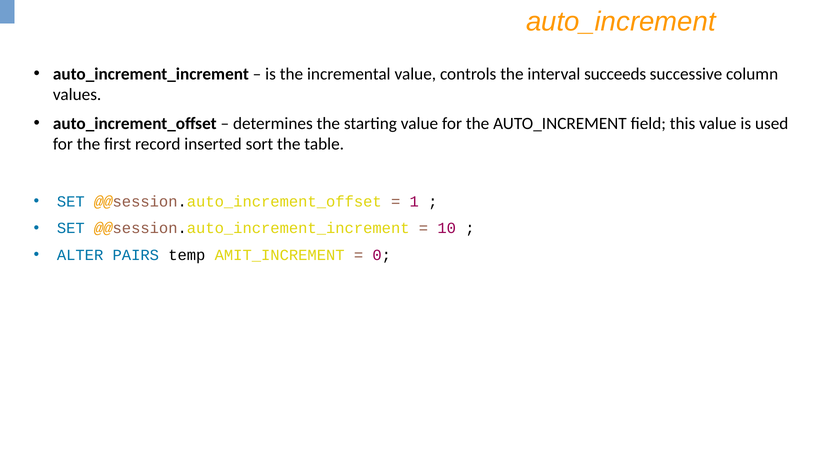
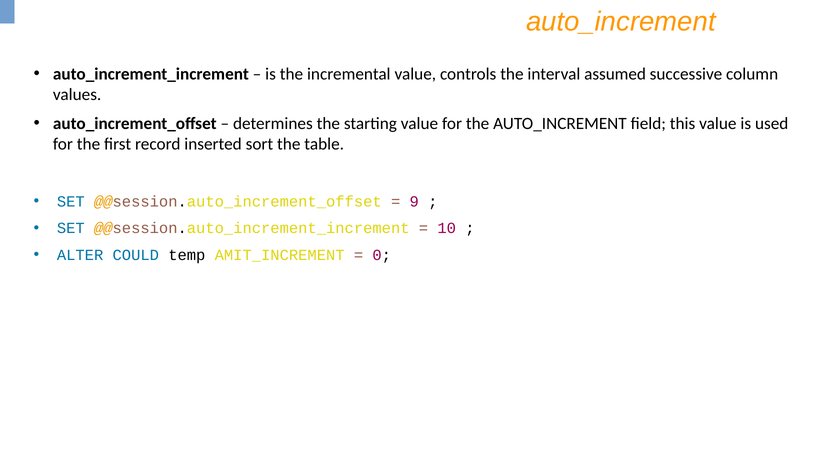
succeeds: succeeds -> assumed (615, 74)
1: 1 -> 9 (414, 202)
PAIRS: PAIRS -> COULD (136, 255)
